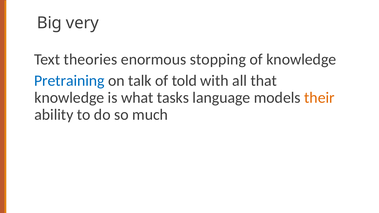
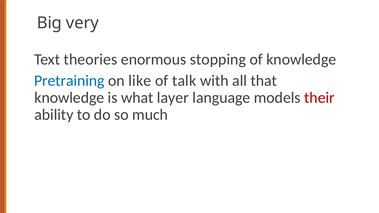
talk: talk -> like (140, 81)
told: told -> talk (184, 81)
tasks: tasks -> layer (173, 98)
their colour: orange -> red (319, 98)
